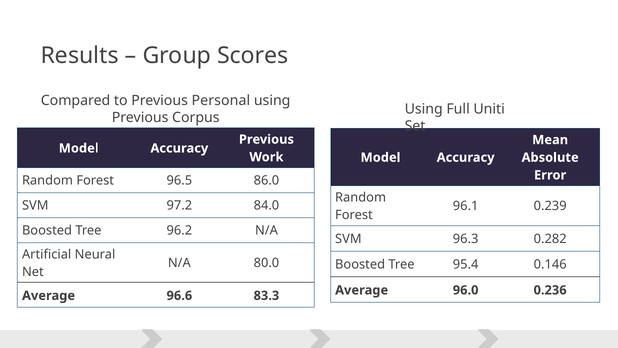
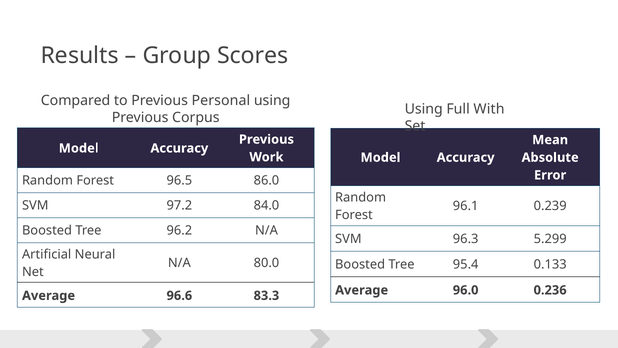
Uniti: Uniti -> With (489, 109)
0.282: 0.282 -> 5.299 (550, 239)
0.146: 0.146 -> 0.133 (550, 264)
